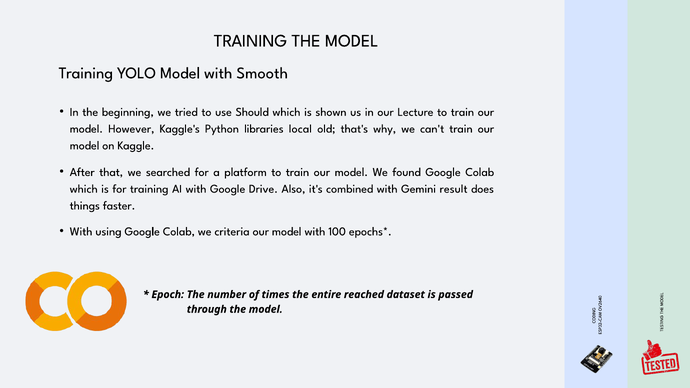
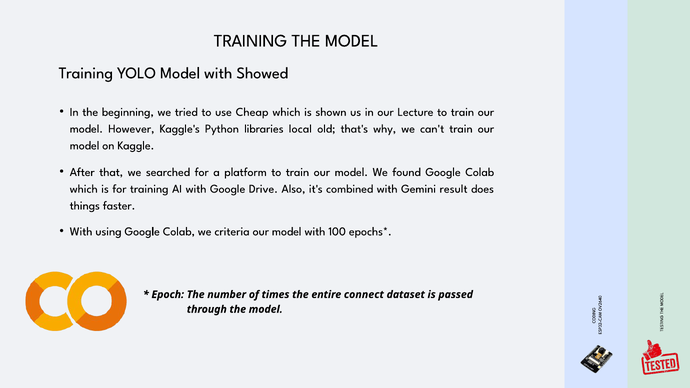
Smooth: Smooth -> Showed (262, 73)
Should: Should -> Cheap (252, 112)
reached: reached -> connect (364, 295)
